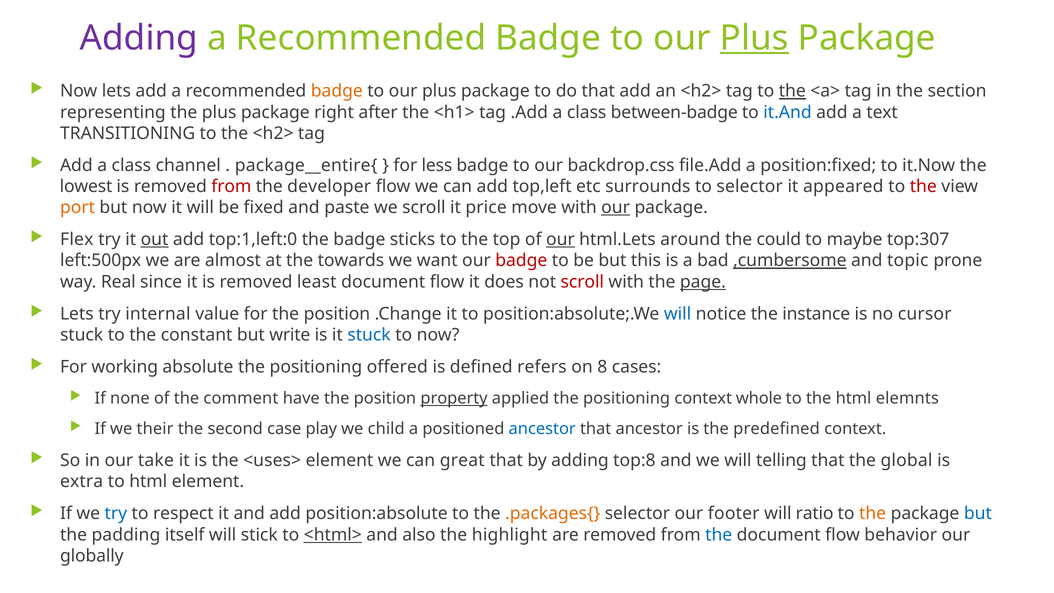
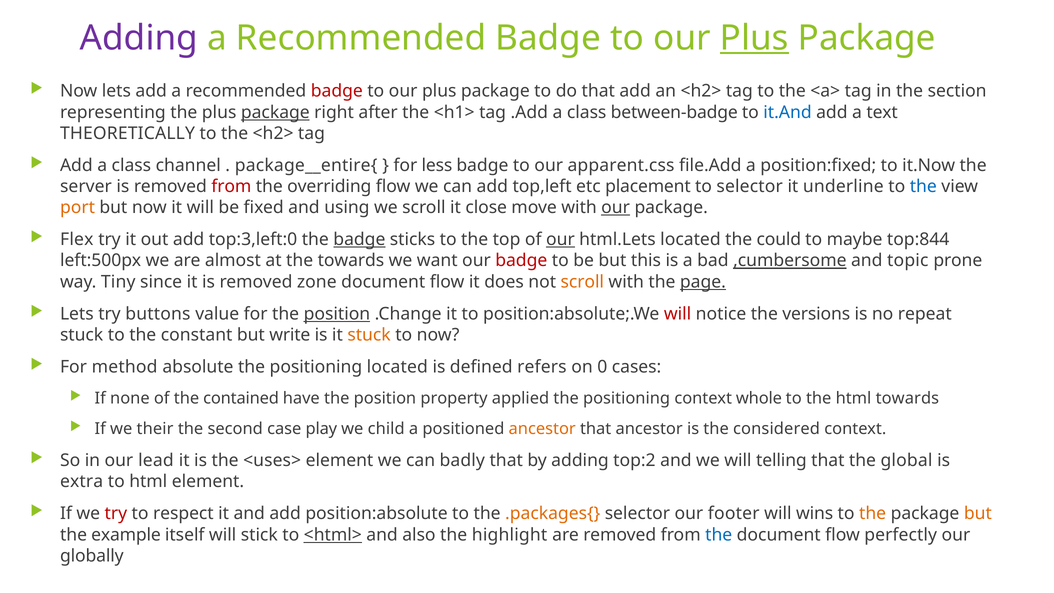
badge colour: orange -> red (337, 91)
the underline: present -> none (792, 91)
package underline: none -> present (275, 112)
TRANSITIONING: TRANSITIONING -> THEORETICALLY (128, 133)
backdrop.css: backdrop.css -> apparent.css (621, 165)
lowest: lowest -> server (86, 186)
developer: developer -> overriding (329, 186)
surrounds: surrounds -> placement (648, 186)
appeared: appeared -> underline (843, 186)
the colour: red -> blue (923, 186)
paste: paste -> using (347, 208)
price: price -> close (486, 208)
out underline: present -> none (155, 240)
top:1,left:0: top:1,left:0 -> top:3,left:0 (253, 240)
badge underline: none -> present (359, 240)
html.Lets around: around -> located (690, 240)
top:307: top:307 -> top:844 (918, 240)
Real: Real -> Tiny (118, 282)
least: least -> zone (317, 282)
scroll colour: red -> orange (582, 282)
internal: internal -> buttons (158, 314)
position underline: none -> present (337, 314)
will colour: blue -> red (678, 314)
instance: instance -> versions (816, 314)
cursor: cursor -> repeat (925, 314)
stuck colour: blue -> orange (369, 335)
working: working -> method (125, 367)
positioning offered: offered -> located (397, 367)
8: 8 -> 0 (602, 367)
comment: comment -> contained (241, 398)
property underline: present -> none (454, 398)
html elemnts: elemnts -> towards (907, 398)
ancestor colour: blue -> orange (542, 429)
predefined: predefined -> considered (777, 429)
take: take -> lead (156, 460)
great: great -> badly (462, 460)
top:8: top:8 -> top:2 (634, 460)
try colour: blue -> red (116, 514)
ratio: ratio -> wins (815, 514)
but colour: blue -> orange (978, 514)
padding: padding -> example (126, 535)
behavior: behavior -> perfectly (901, 535)
